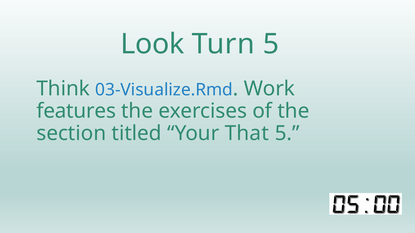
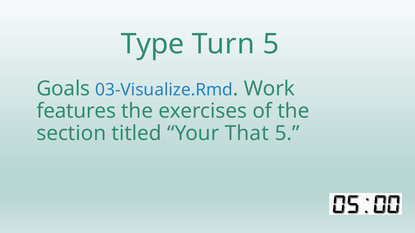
Look: Look -> Type (153, 44)
Think: Think -> Goals (63, 89)
